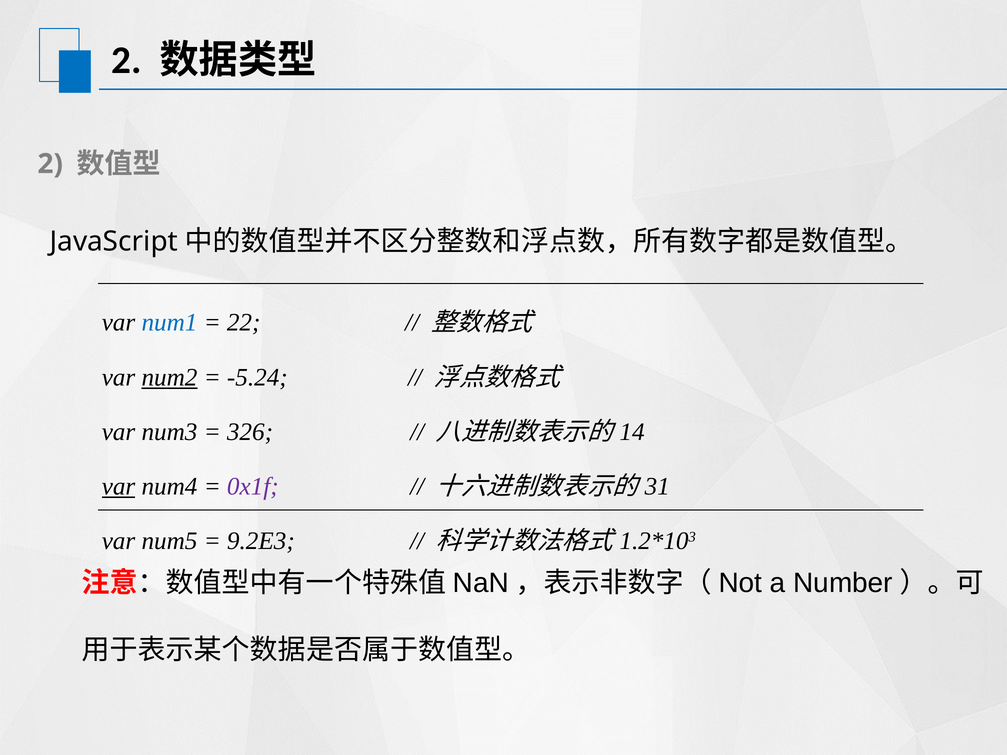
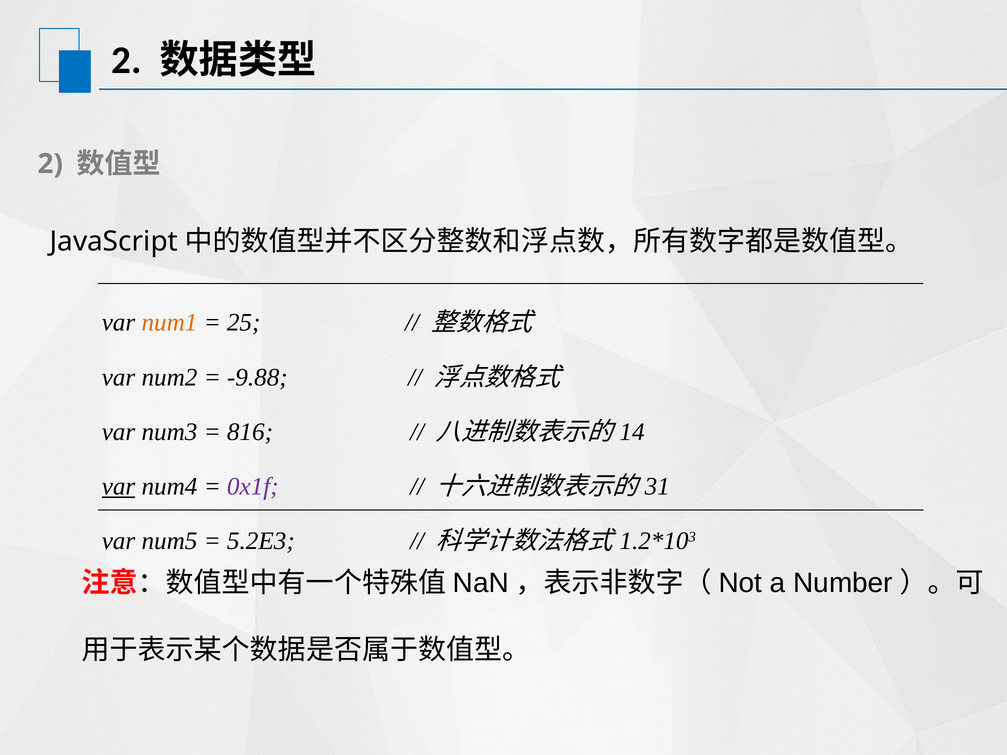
num1 colour: blue -> orange (169, 323)
22: 22 -> 25 (244, 323)
num2 underline: present -> none (169, 377)
-5.24: -5.24 -> -9.88 (257, 377)
326: 326 -> 816 (250, 432)
9.2E3: 9.2E3 -> 5.2E3 (261, 541)
